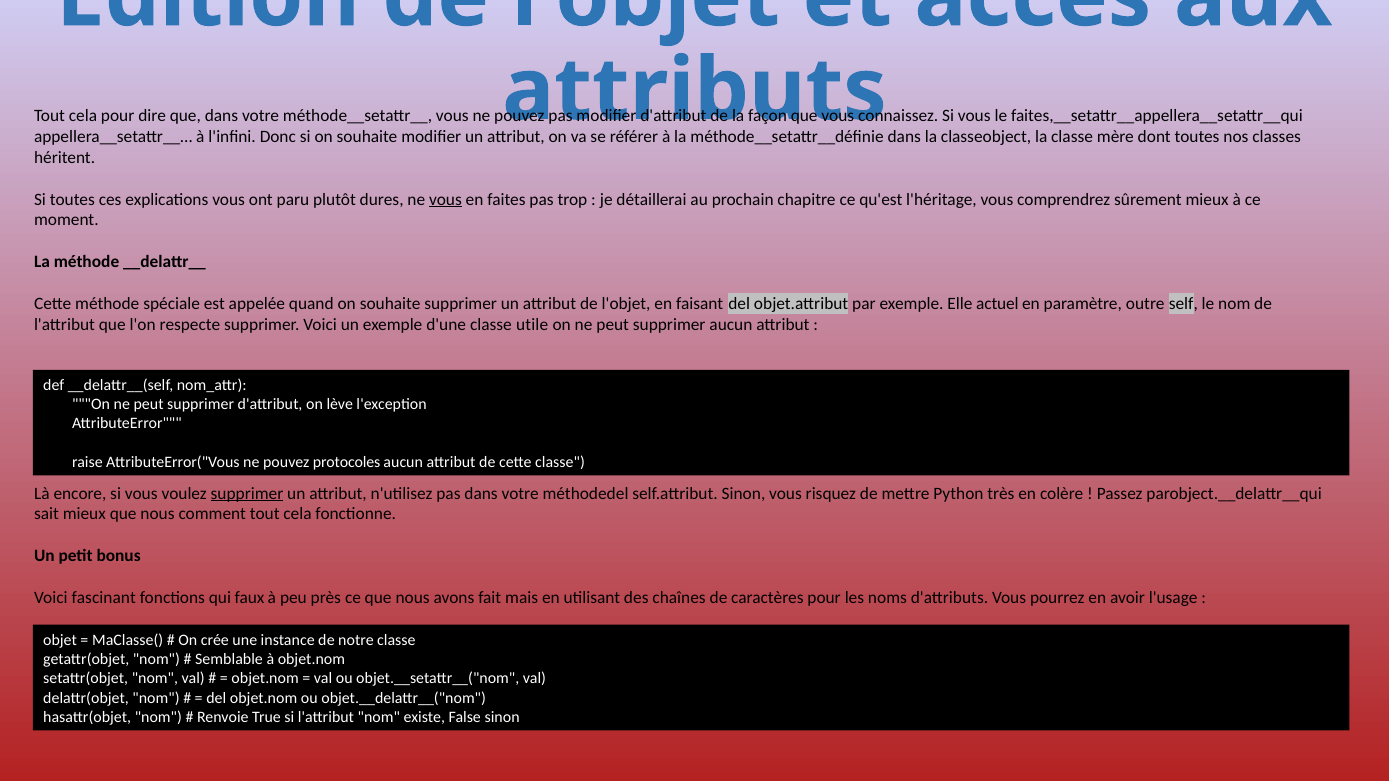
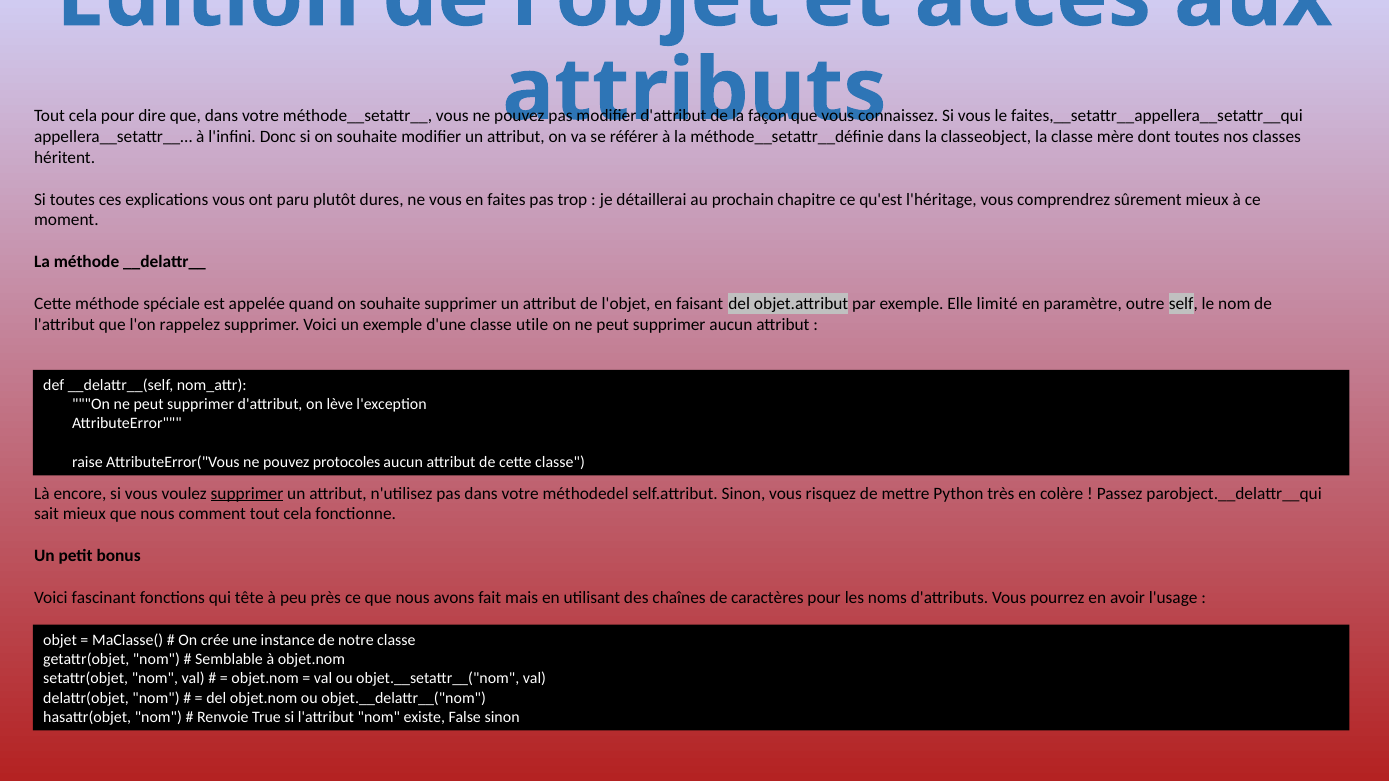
vous underline: present -> none (445, 199)
actuel: actuel -> limité (997, 304)
respecte: respecte -> rappelez (190, 324)
faux: faux -> tête (249, 598)
